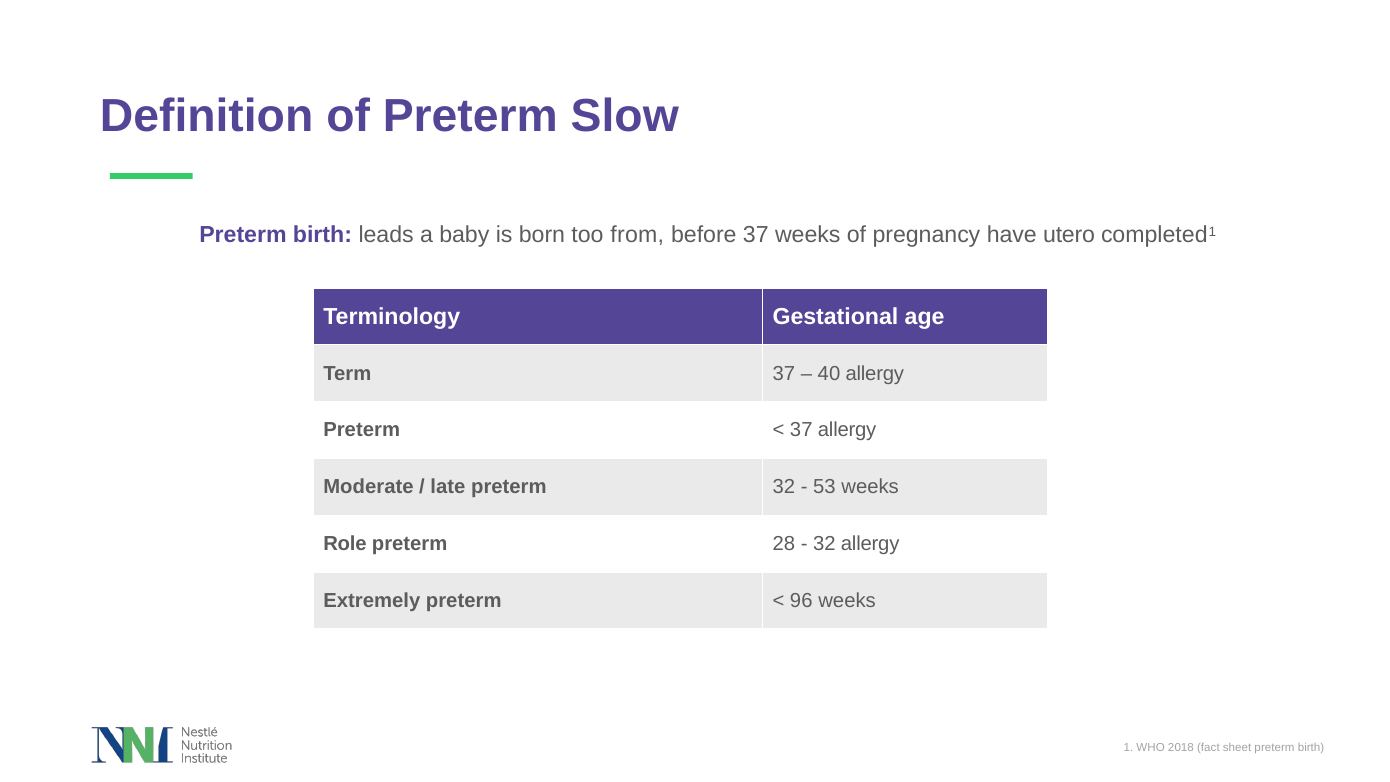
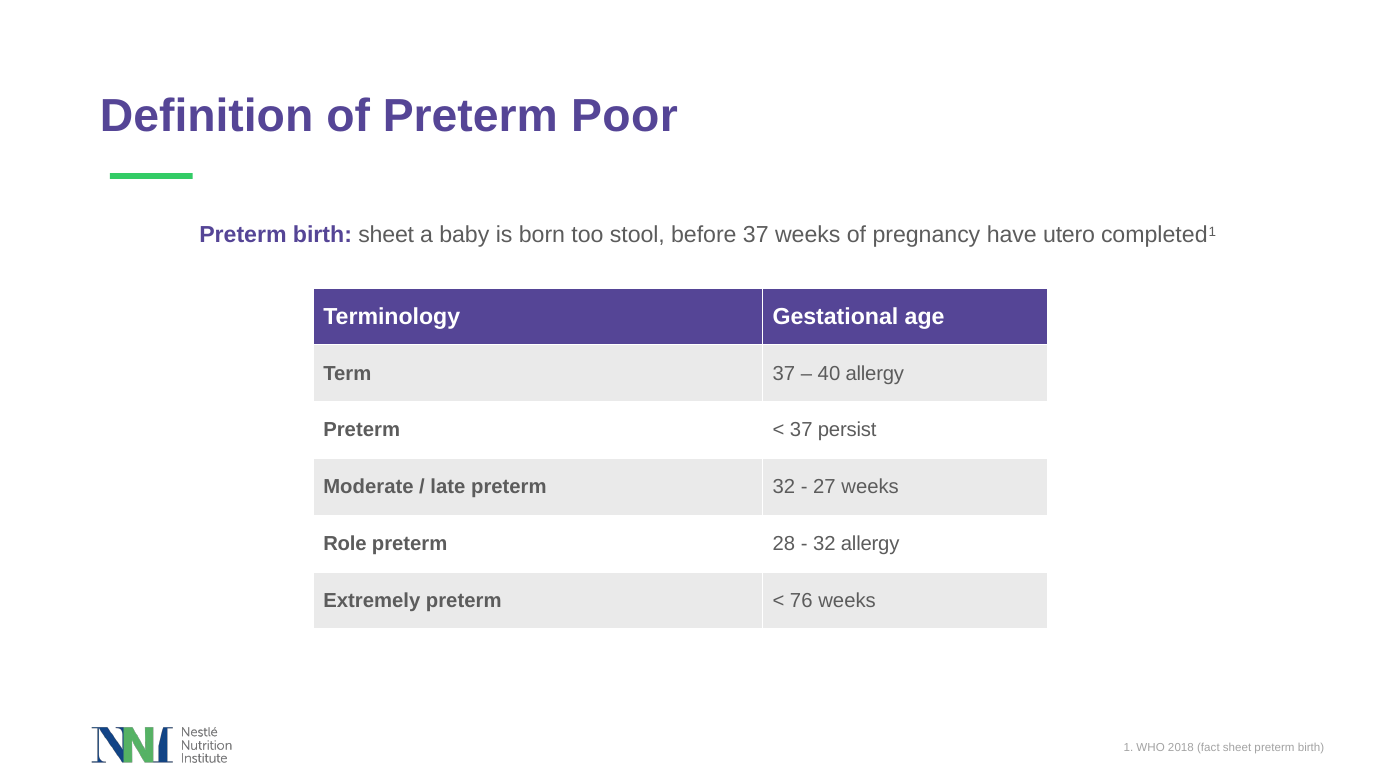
Slow: Slow -> Poor (625, 116)
birth leads: leads -> sheet (386, 235)
from: from -> stool (637, 235)
37 allergy: allergy -> persist (847, 430)
53: 53 -> 27 (824, 487)
96: 96 -> 76 (801, 601)
